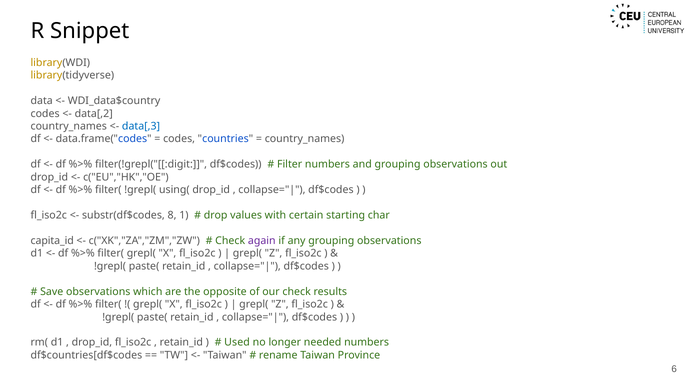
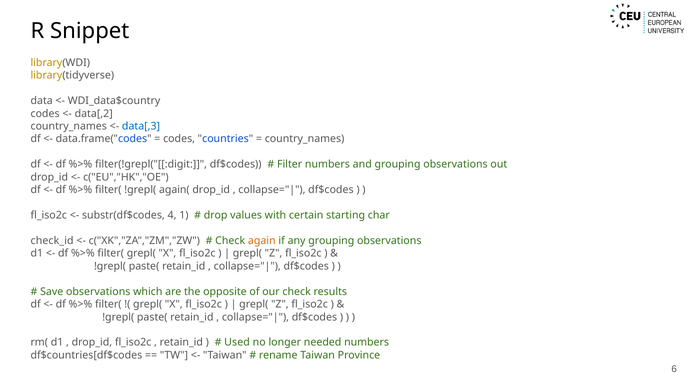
using(: using( -> again( (174, 190)
8: 8 -> 4 (172, 215)
capita_id: capita_id -> check_id (52, 241)
again colour: purple -> orange (262, 241)
